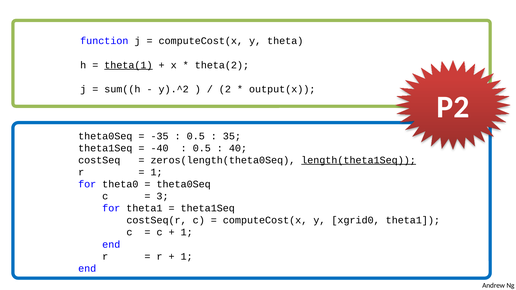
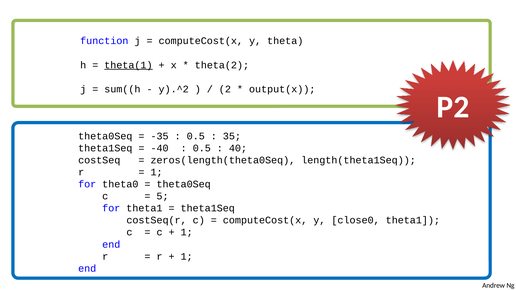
length(theta1Seq underline: present -> none (359, 160)
3: 3 -> 5 (162, 196)
xgrid0: xgrid0 -> close0 (356, 221)
